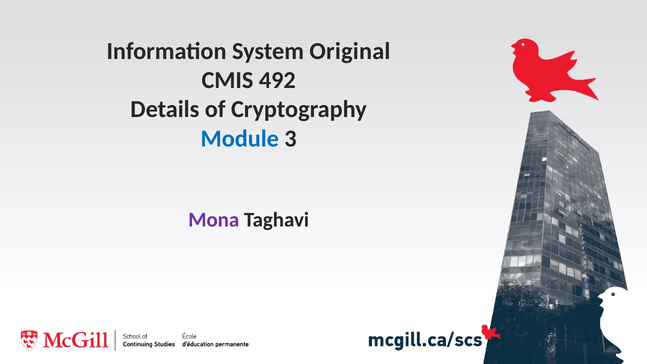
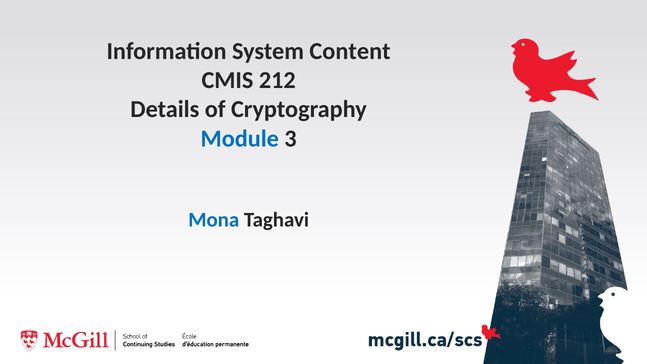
Original: Original -> Content (350, 51)
492: 492 -> 212 (277, 80)
Mona colour: purple -> blue (214, 220)
